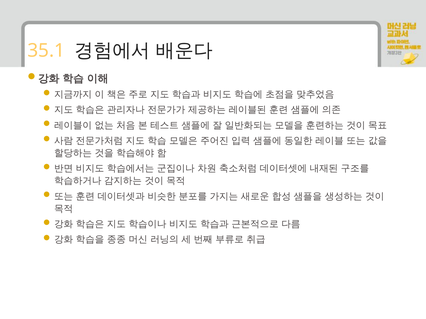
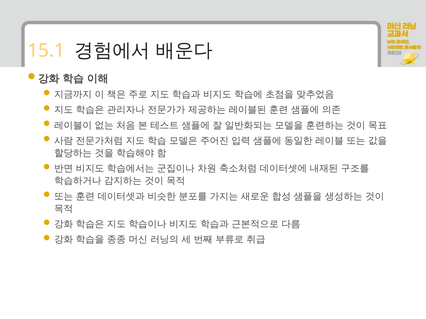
35.1: 35.1 -> 15.1 (46, 51)
